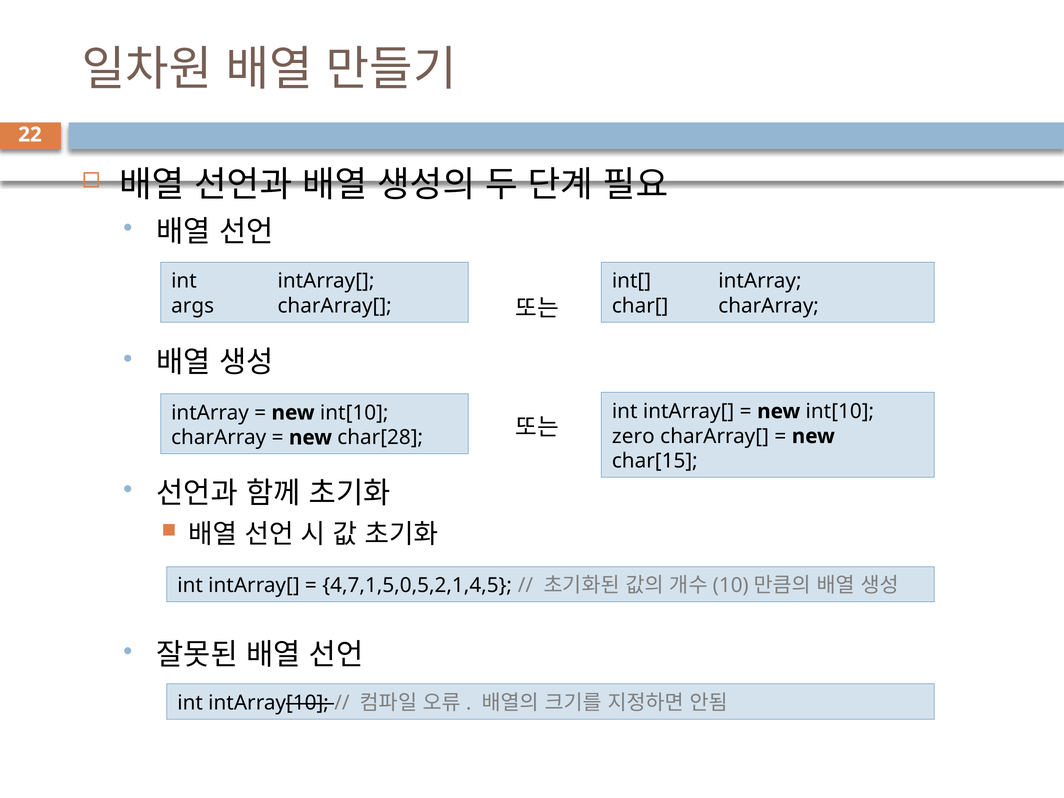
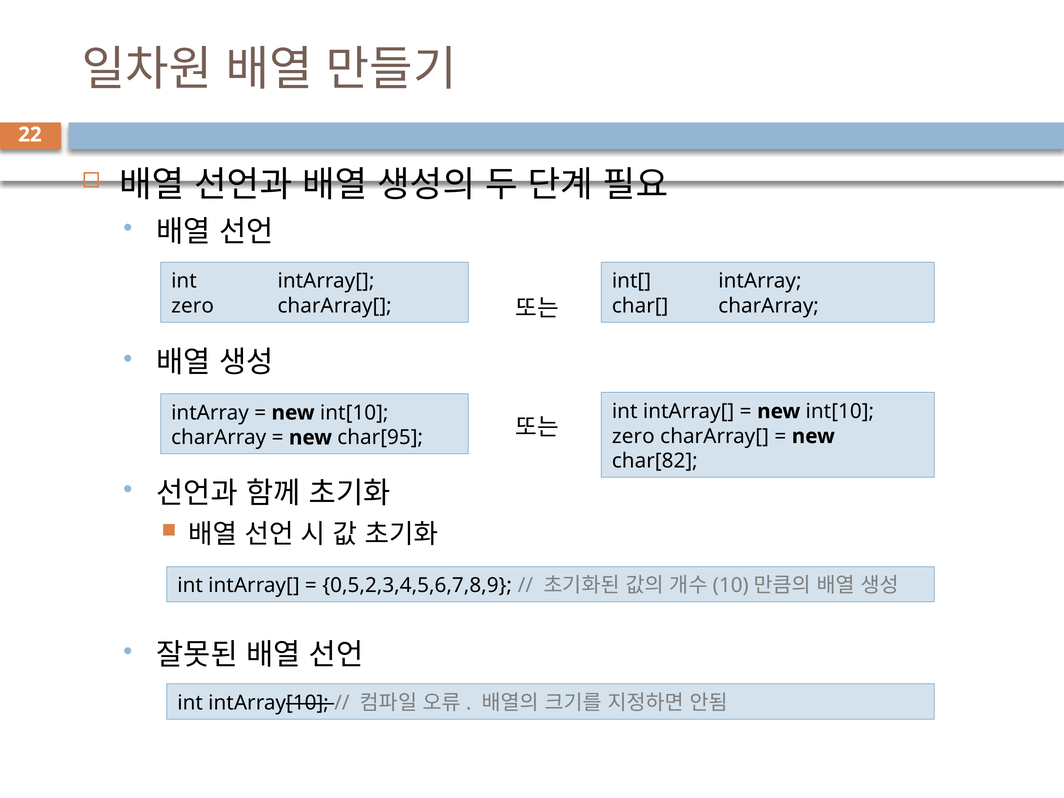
args: args -> zero (193, 306)
char[28: char[28 -> char[95 (380, 438)
char[15: char[15 -> char[82 (655, 461)
4,7,1,5,0,5,2,1,4,5: 4,7,1,5,0,5,2,1,4,5 -> 0,5,2,3,4,5,6,7,8,9 (417, 586)
